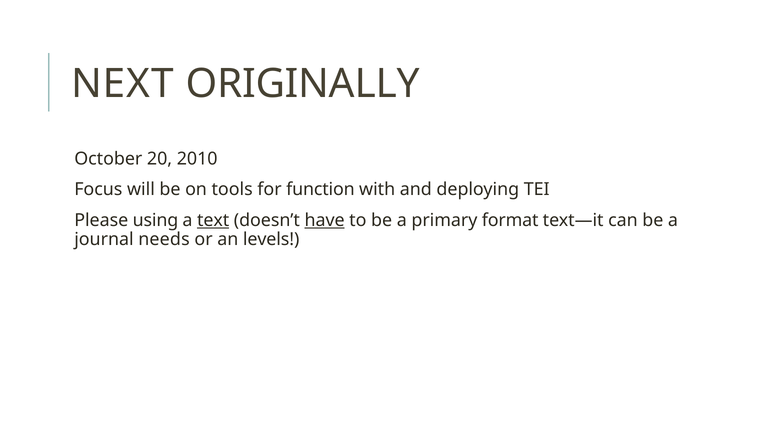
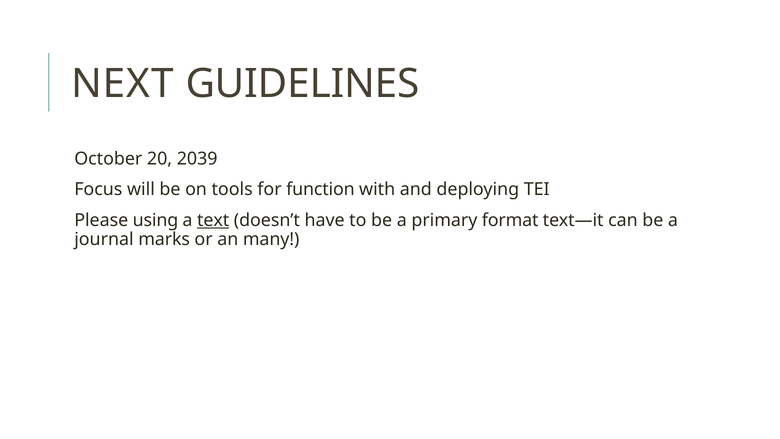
ORIGINALLY: ORIGINALLY -> GUIDELINES (303, 84)
2010: 2010 -> 2039 (197, 159)
have underline: present -> none (325, 220)
needs: needs -> marks (164, 239)
levels: levels -> many (271, 239)
